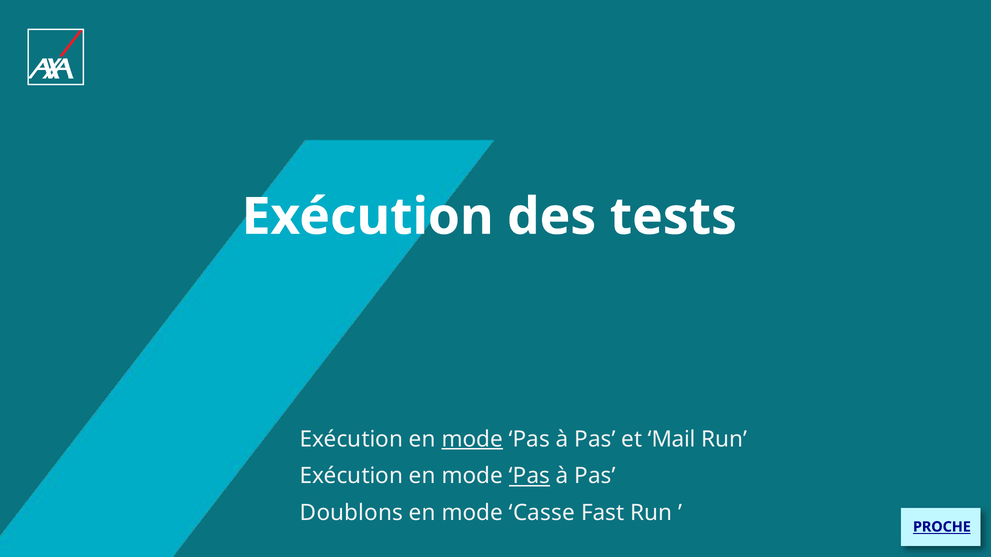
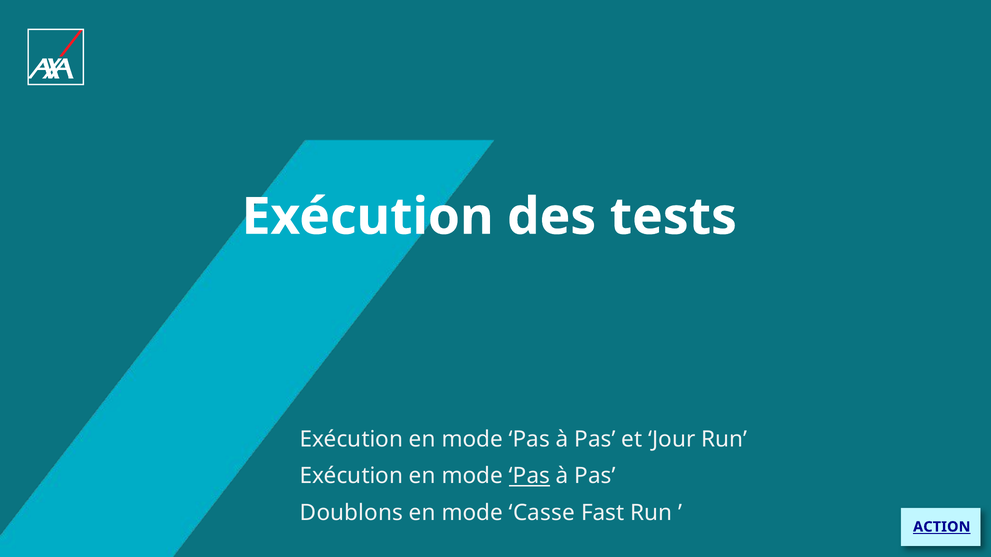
mode underline: present -> none (472, 439)
Mail: Mail -> Jour (672, 439)
PROCHE: PROCHE -> ACTION (942, 527)
